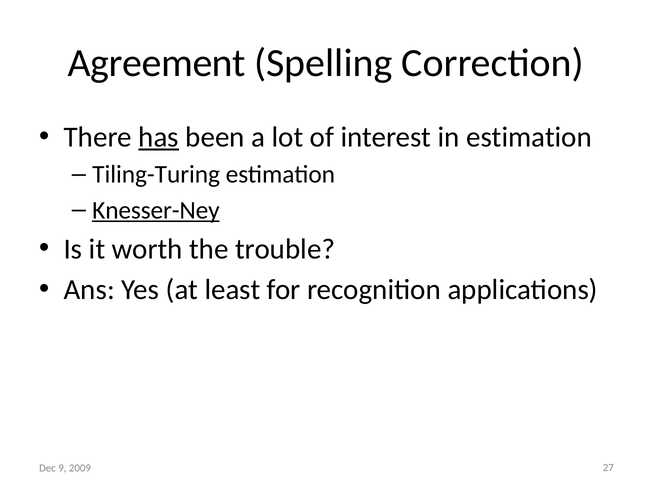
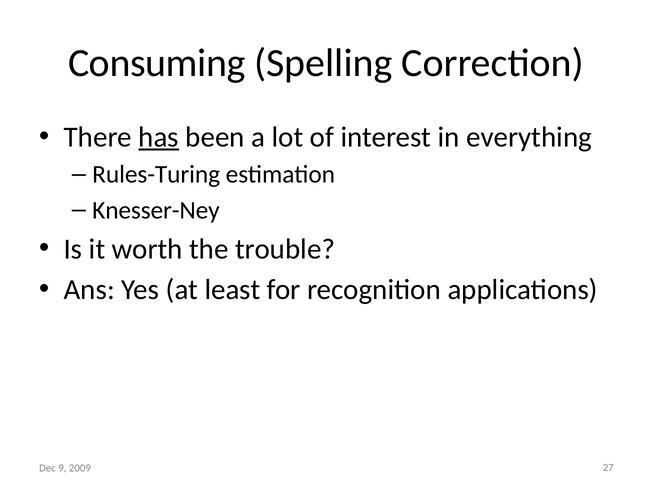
Agreement: Agreement -> Consuming (157, 63)
in estimation: estimation -> everything (529, 137)
Tiling-Turing: Tiling-Turing -> Rules-Turing (156, 174)
Knesser-Ney underline: present -> none (156, 210)
